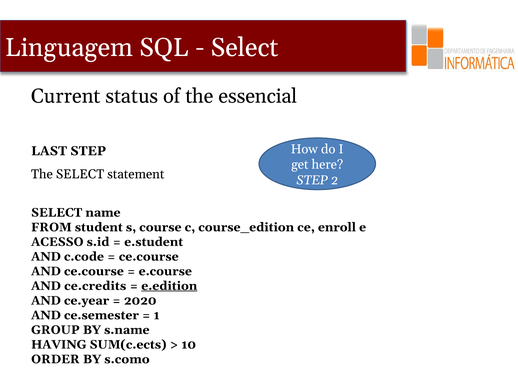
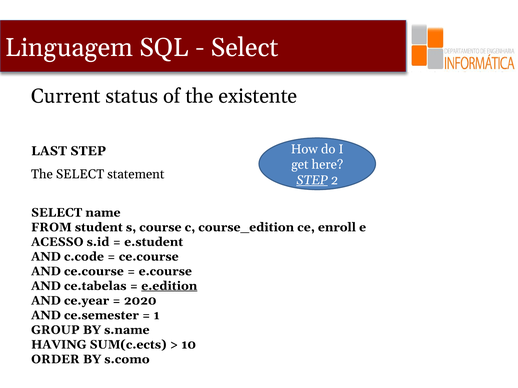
essencial: essencial -> existente (258, 96)
STEP underline: none -> present (312, 180)
ce.credits: ce.credits -> ce.tabelas (95, 286)
